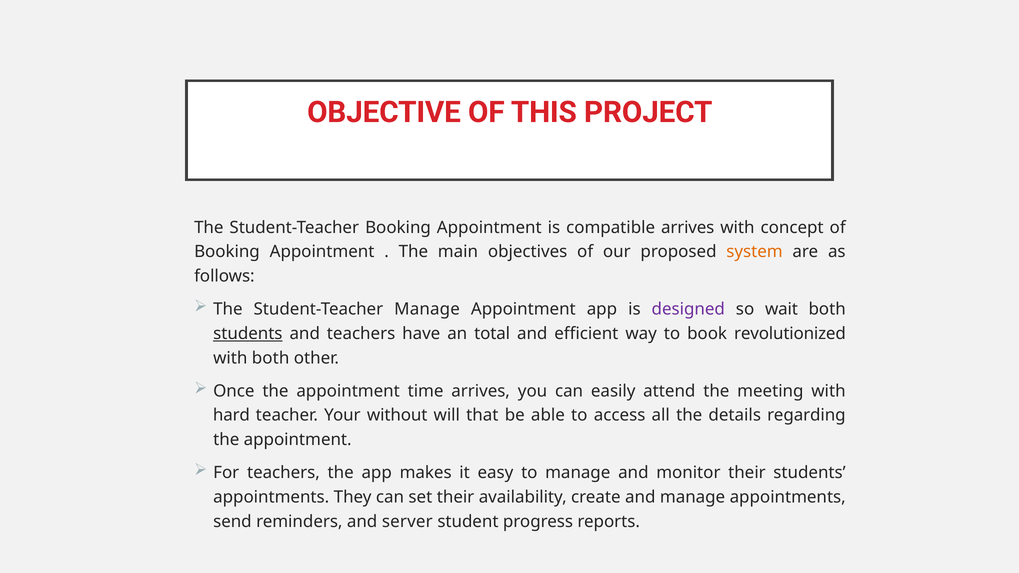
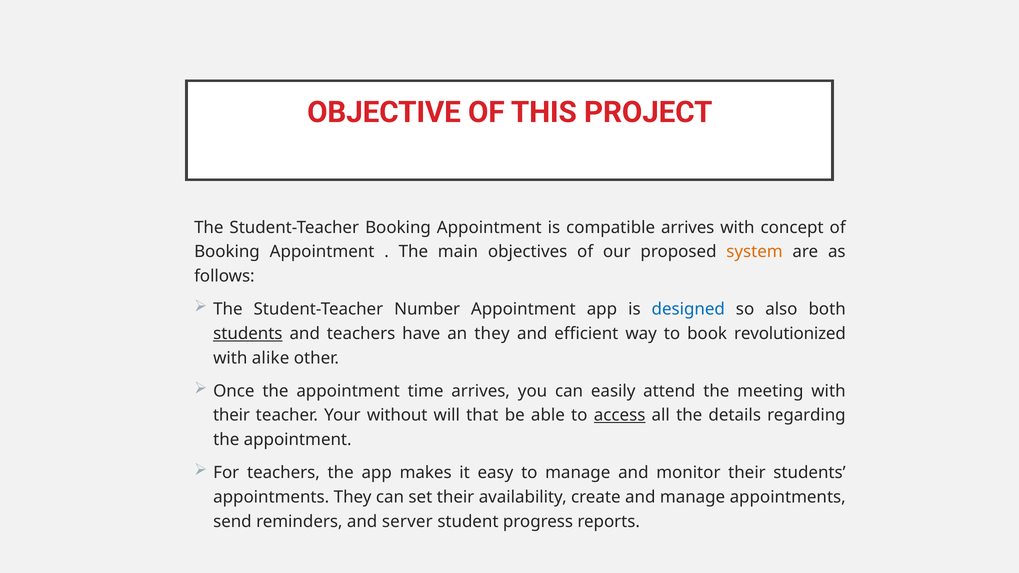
Student-Teacher Manage: Manage -> Number (427, 309)
designed colour: purple -> blue (688, 309)
wait: wait -> also (781, 309)
an total: total -> they (492, 334)
with both: both -> alike (271, 358)
hard: hard -> their (231, 416)
access underline: none -> present (620, 416)
